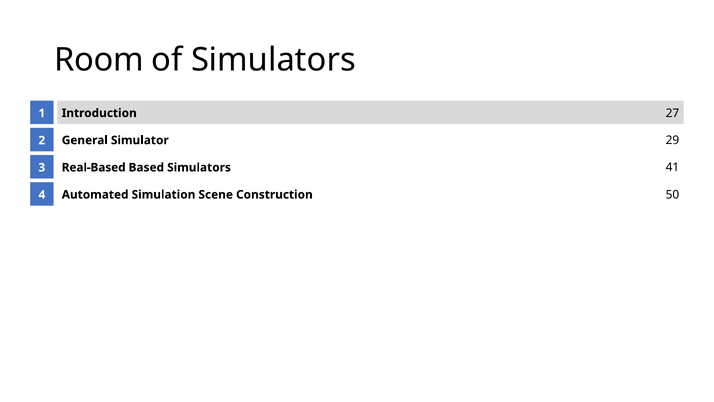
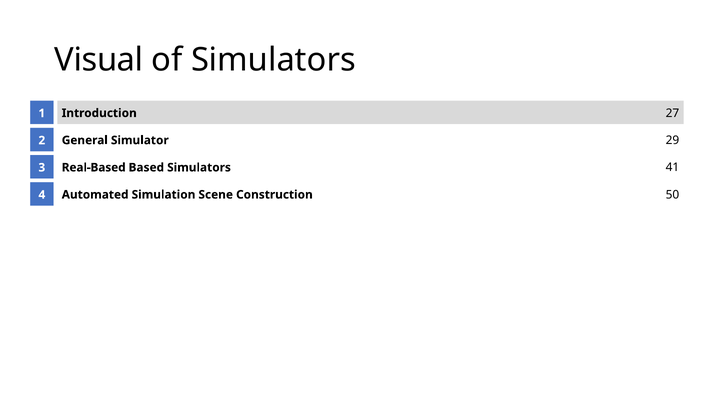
Room: Room -> Visual (99, 60)
